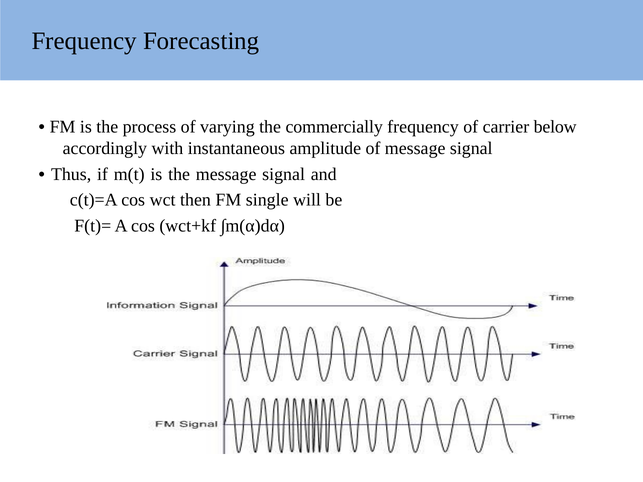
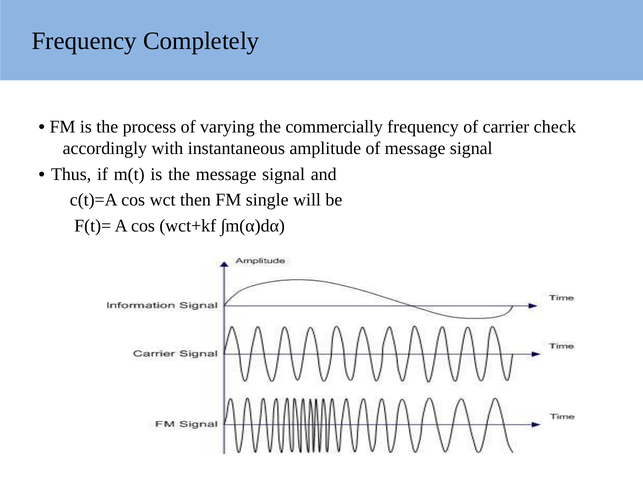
Forecasting: Forecasting -> Completely (201, 41)
below: below -> check (555, 127)
